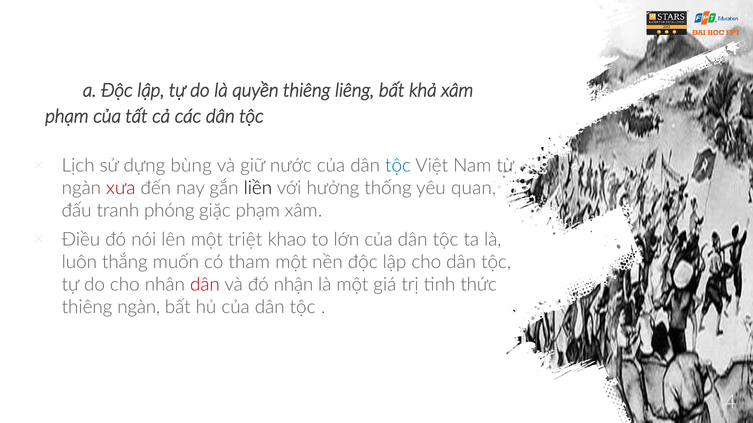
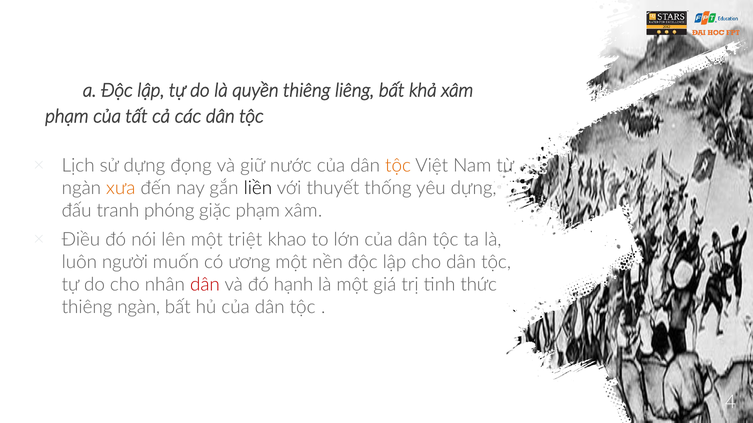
bùng: bùng -> đọng (191, 166)
tộc colour: blue -> orange (398, 166)
xưa colour: red -> orange (121, 188)
hưởng: hưởng -> thuyết (333, 188)
yêu quan: quan -> dựng (474, 188)
thắng: thắng -> người (125, 262)
tham: tham -> ương (249, 262)
nhận: nhận -> hạnh (294, 285)
